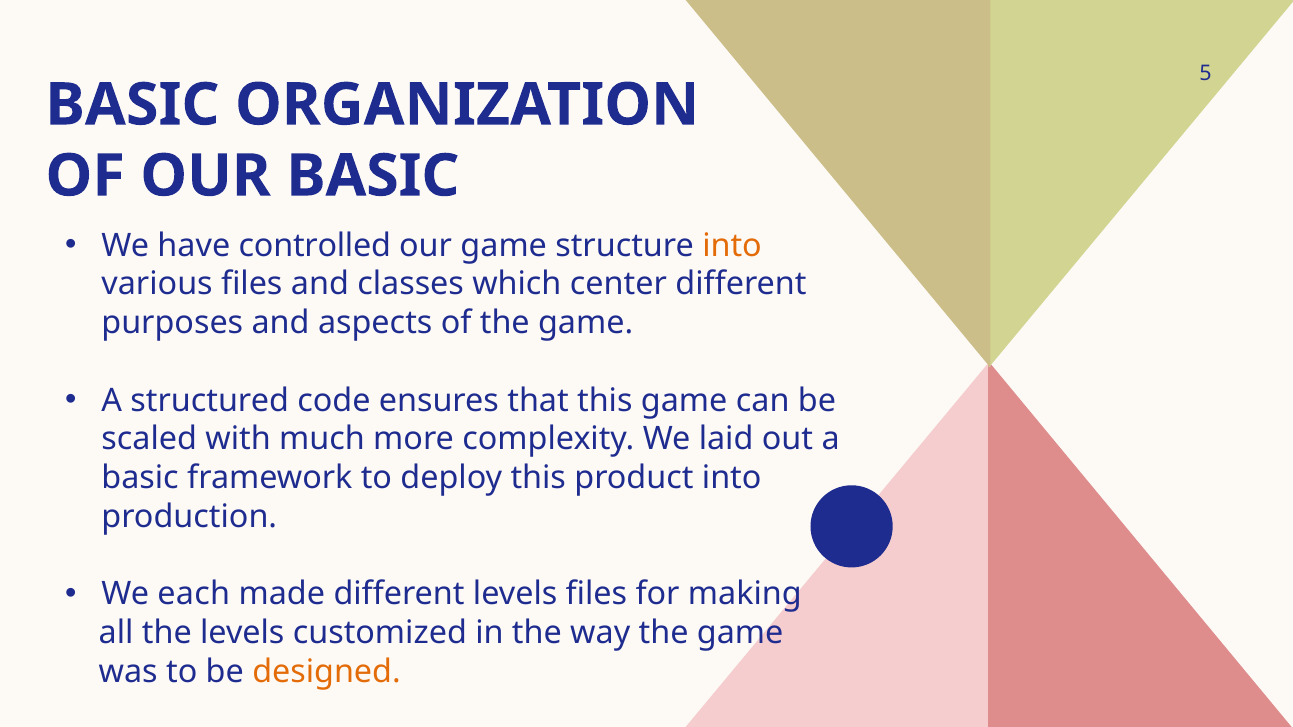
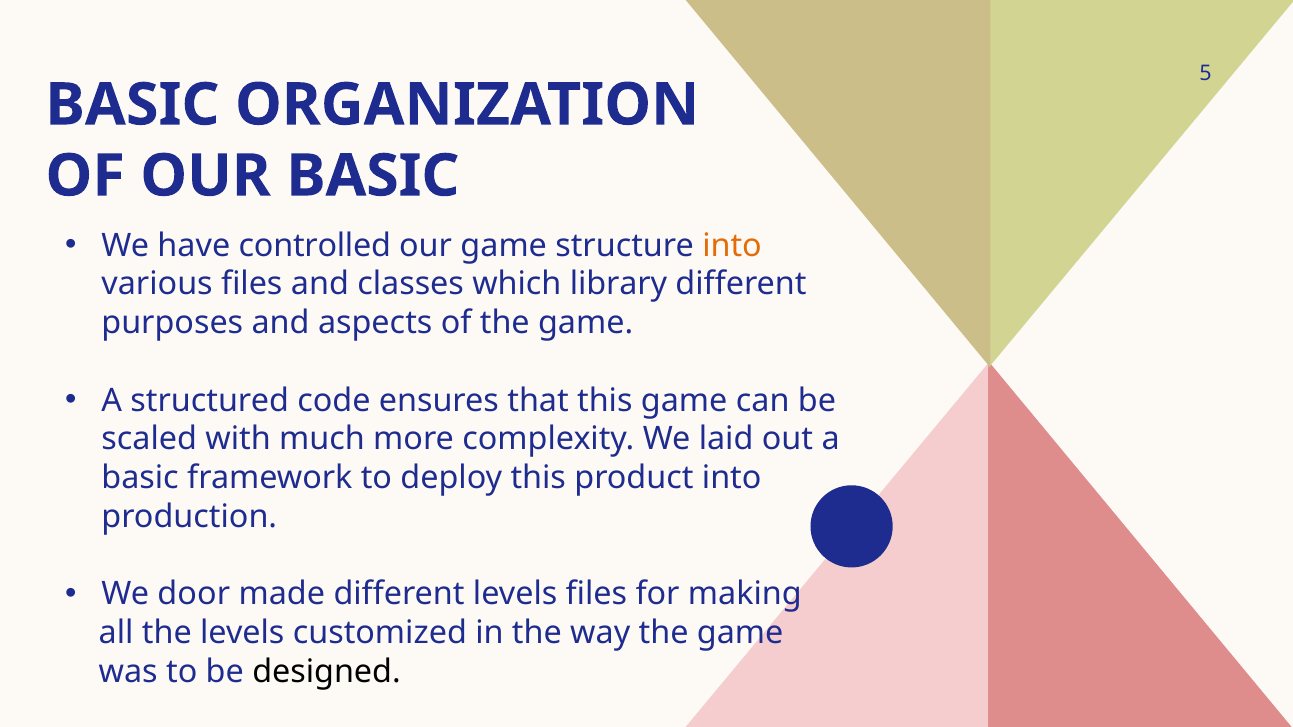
center: center -> library (619, 284)
each: each -> door (194, 595)
designed colour: orange -> black (327, 672)
